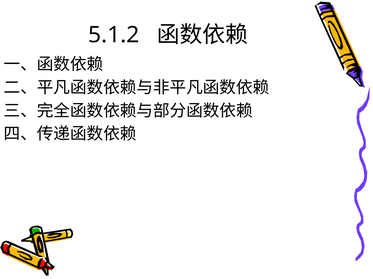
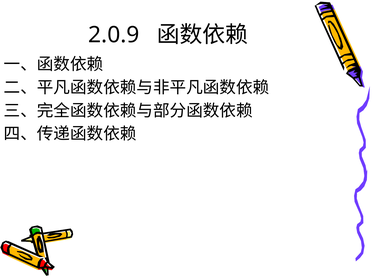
5.1.2: 5.1.2 -> 2.0.9 (114, 35)
